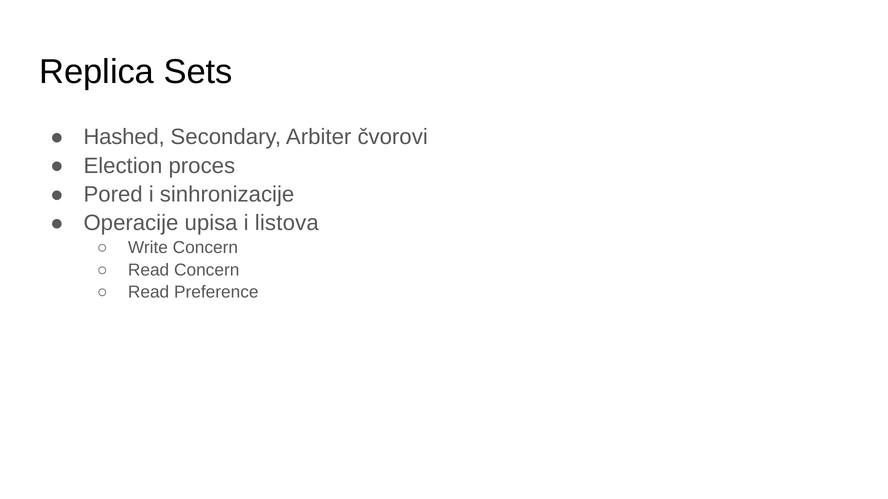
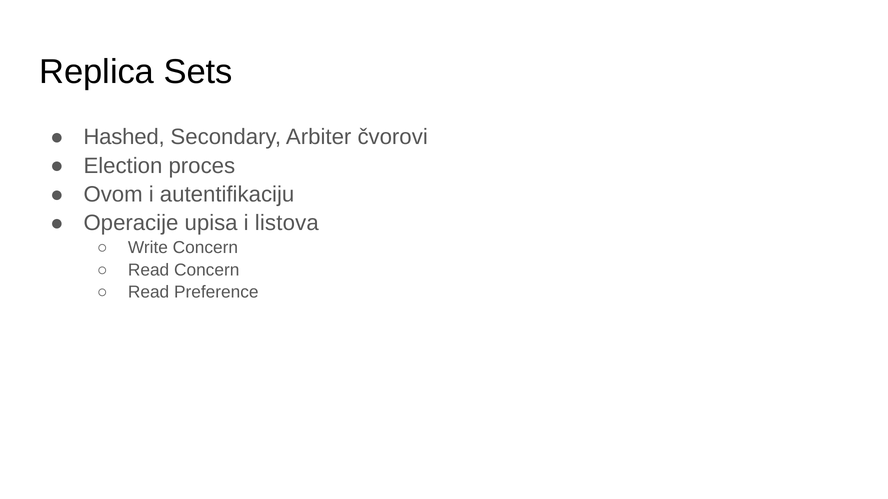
Pored: Pored -> Ovom (113, 194)
sinhronizacije: sinhronizacije -> autentifikaciju (227, 194)
